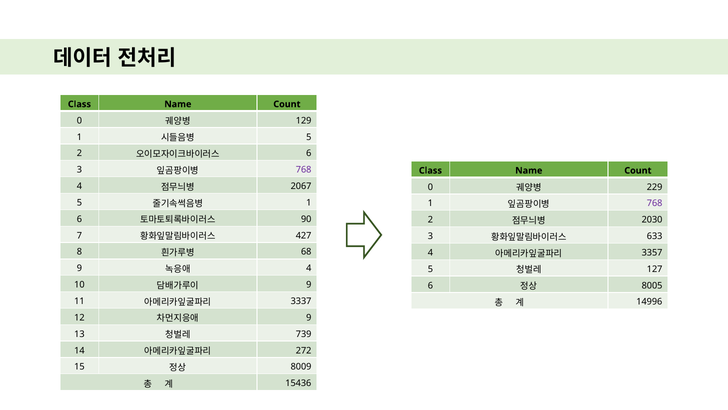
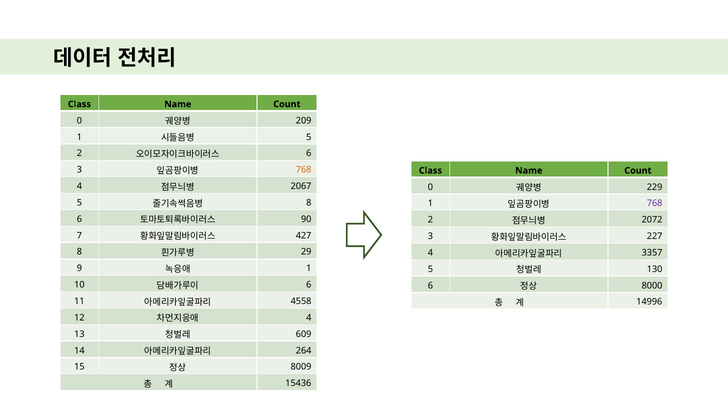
129: 129 -> 209 (304, 120)
768 colour: purple -> orange (304, 170)
1: 1 -> 8 (309, 202)
2030: 2030 -> 2072 (652, 220)
633: 633 -> 227 (655, 236)
68: 68 -> 29 (306, 252)
4: 4 -> 1 (309, 268)
127: 127 -> 130 (655, 269)
9: 9 -> 6 (309, 284)
8005: 8005 -> 8000 (652, 285)
3337: 3337 -> 4558 (301, 301)
9: 9 -> 4 (309, 317)
739: 739 -> 609 (304, 334)
272: 272 -> 264 (304, 350)
